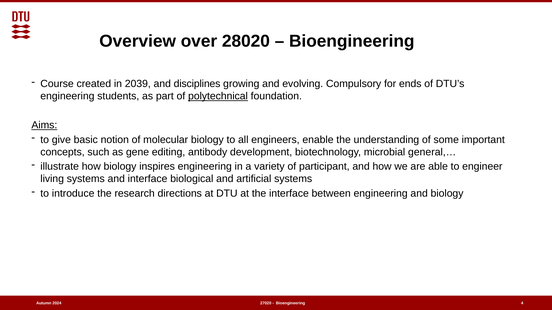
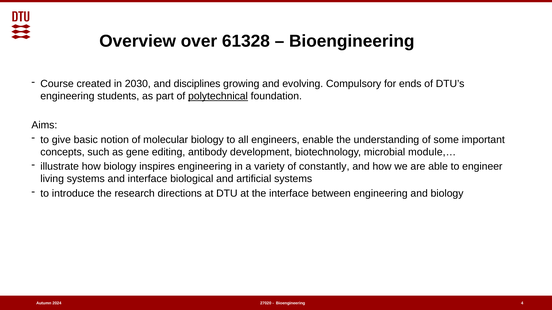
28020: 28020 -> 61328 (246, 41)
2039: 2039 -> 2030 (138, 84)
Aims underline: present -> none (44, 125)
general,…: general,… -> module,… (432, 152)
participant: participant -> constantly (324, 167)
